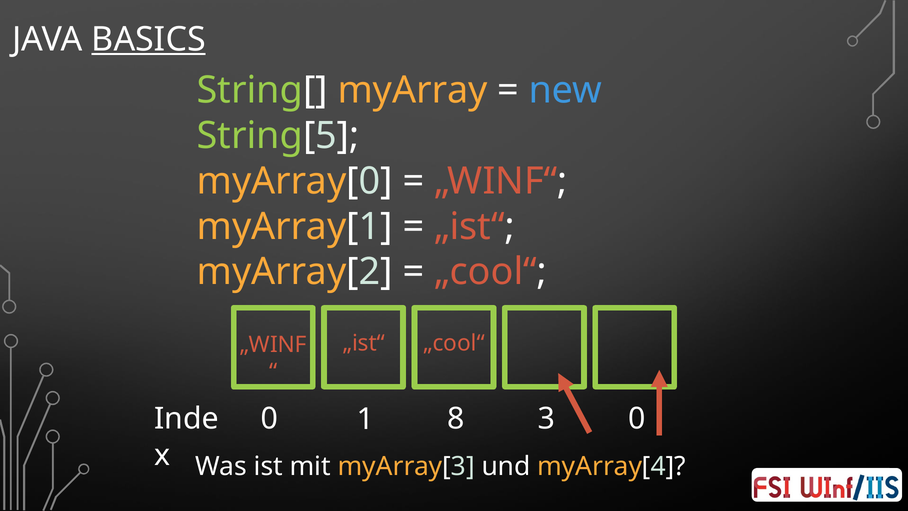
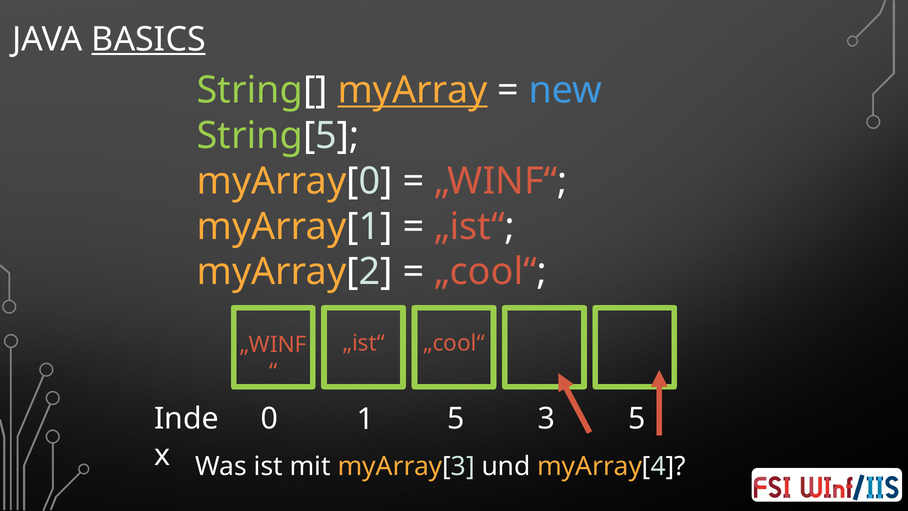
myArray underline: none -> present (413, 90)
1 8: 8 -> 5 (456, 419)
3 0: 0 -> 5 (637, 419)
